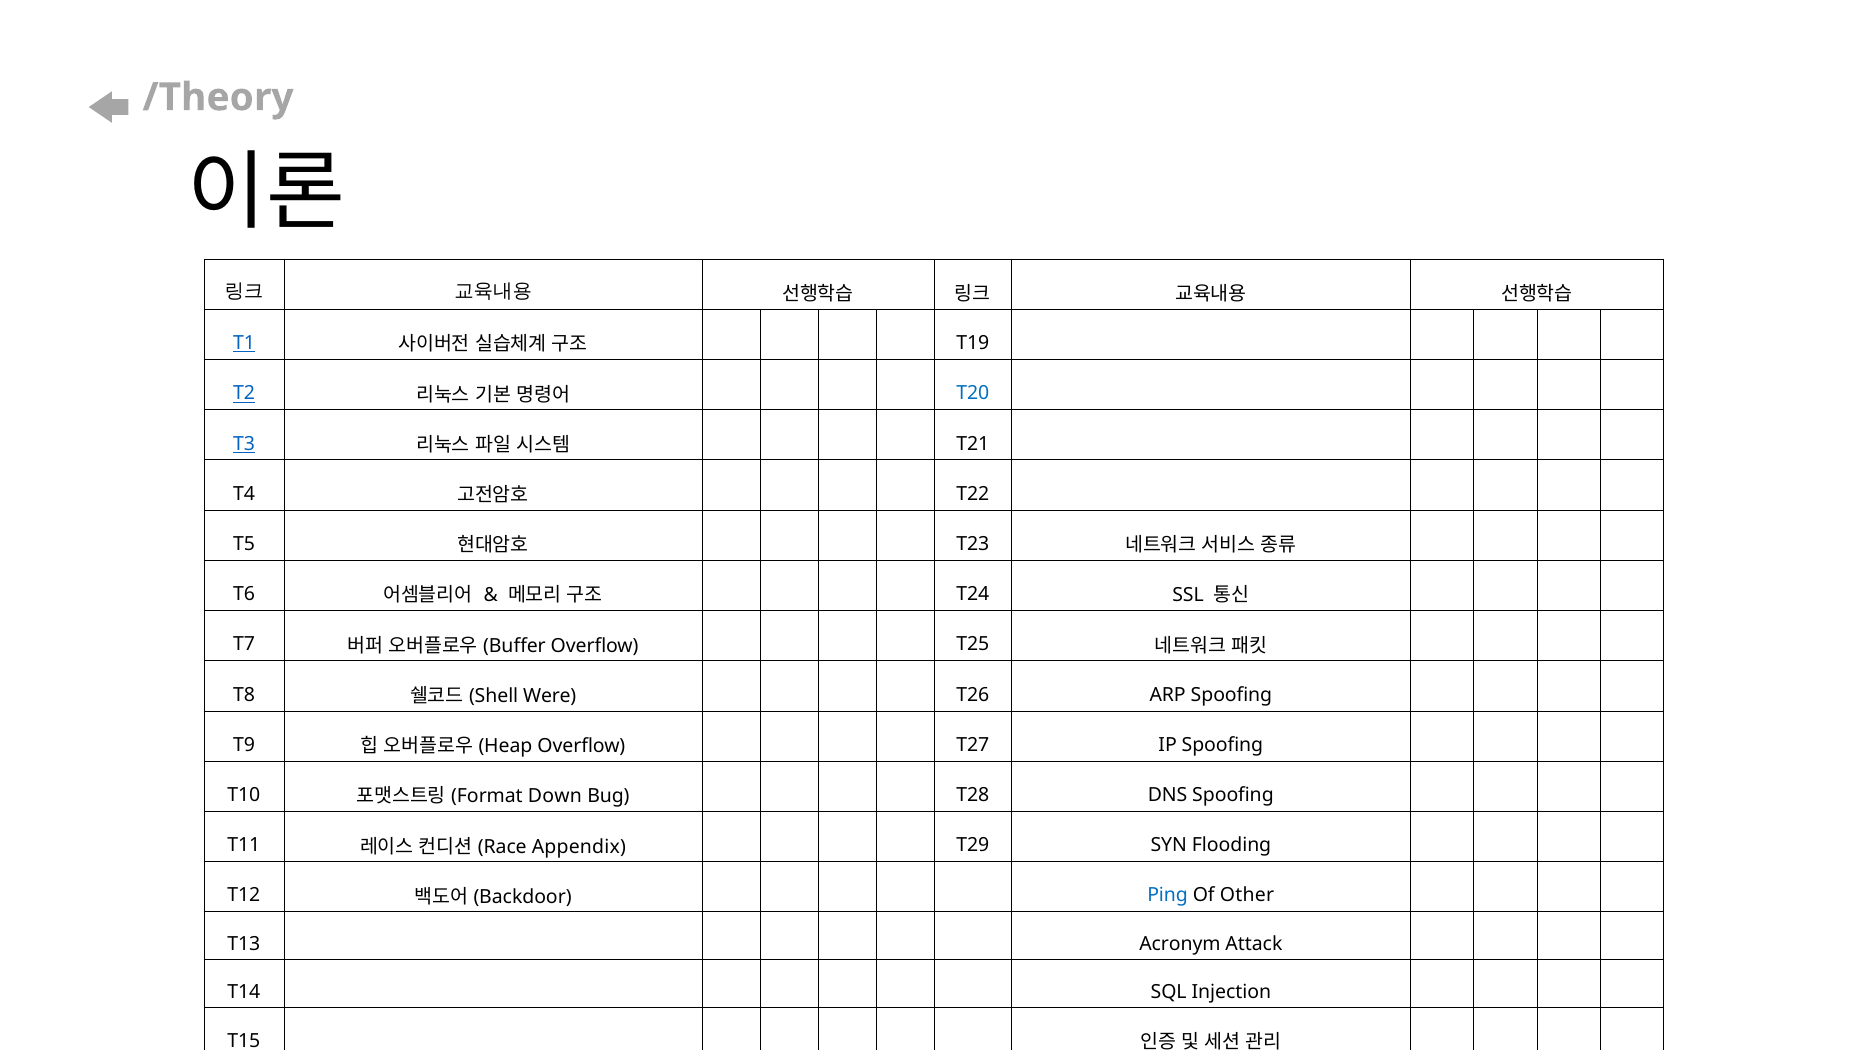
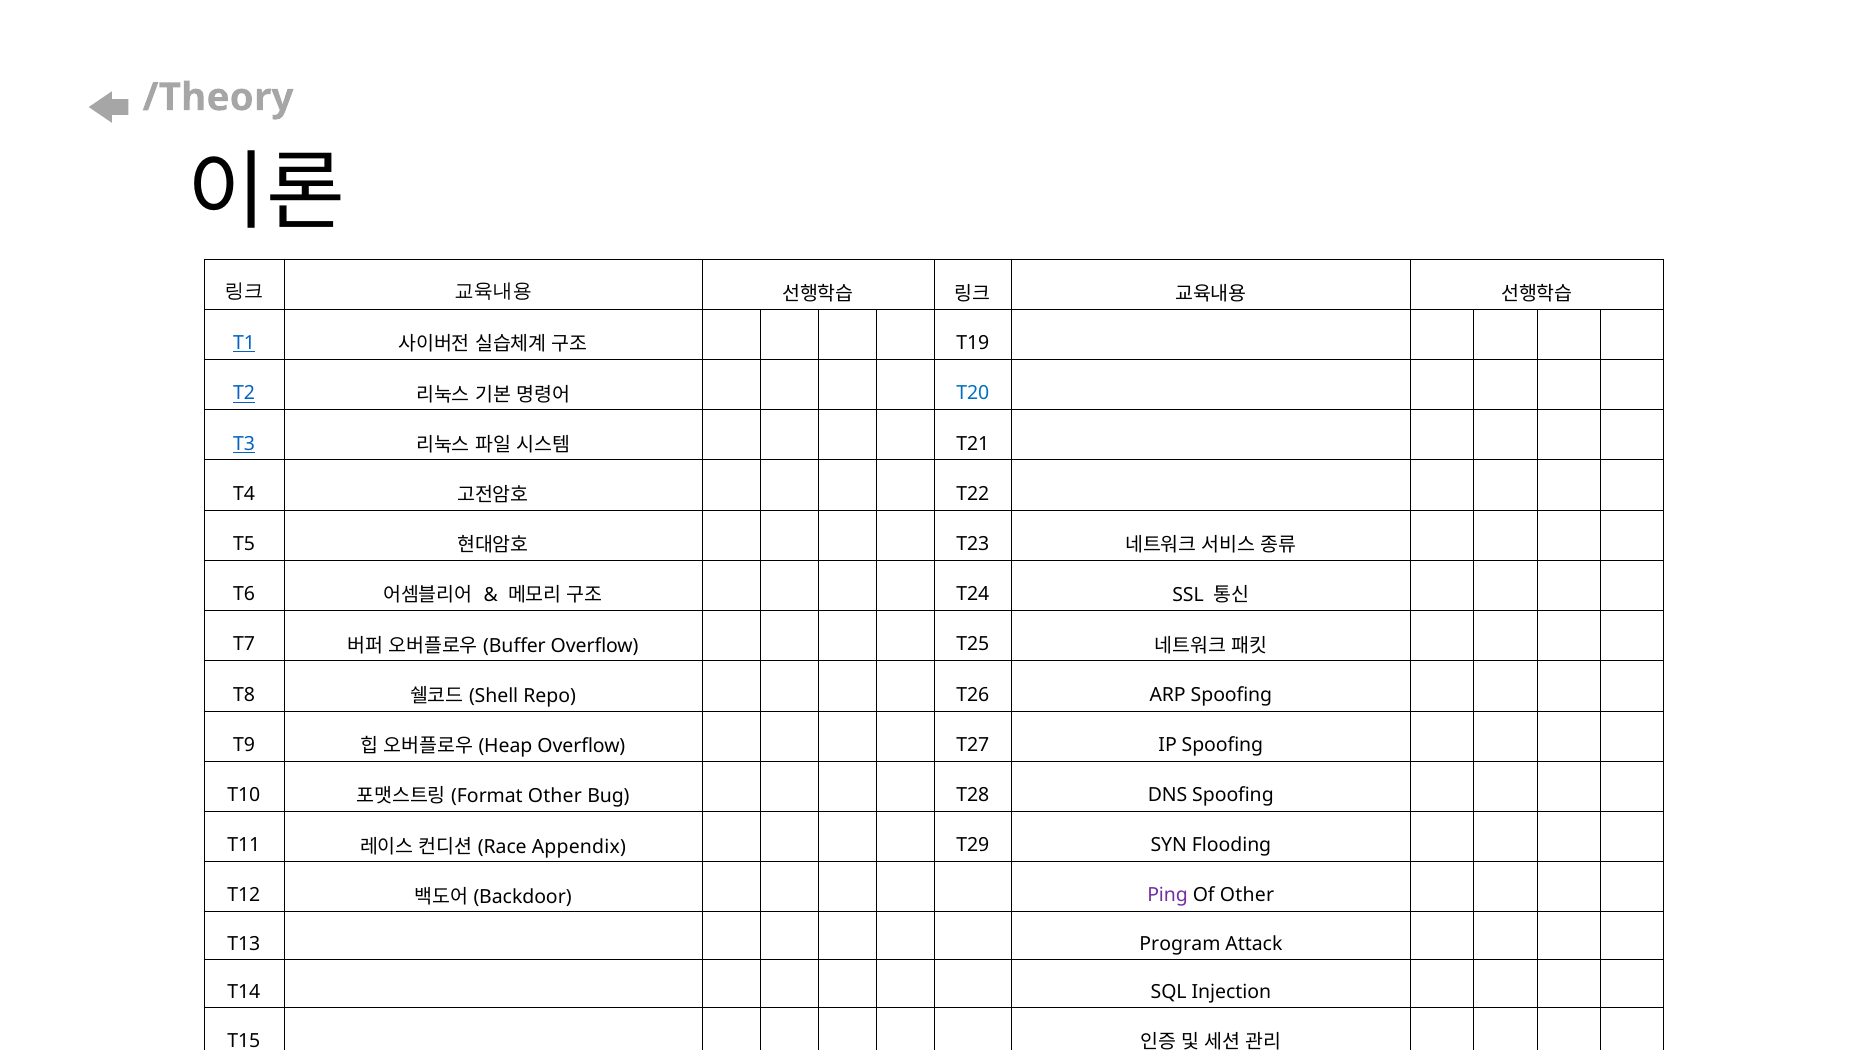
Were: Were -> Repo (550, 696)
Down: Down -> Other (555, 797)
Ping colour: blue -> purple (1168, 896)
Acronym: Acronym -> Program (1180, 945)
